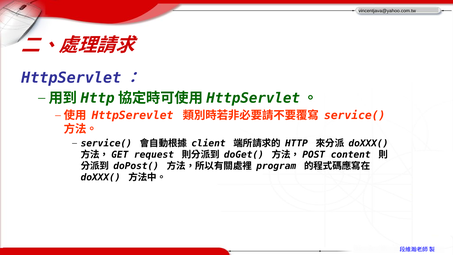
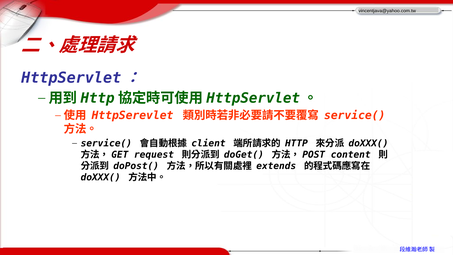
program: program -> extends (276, 166)
